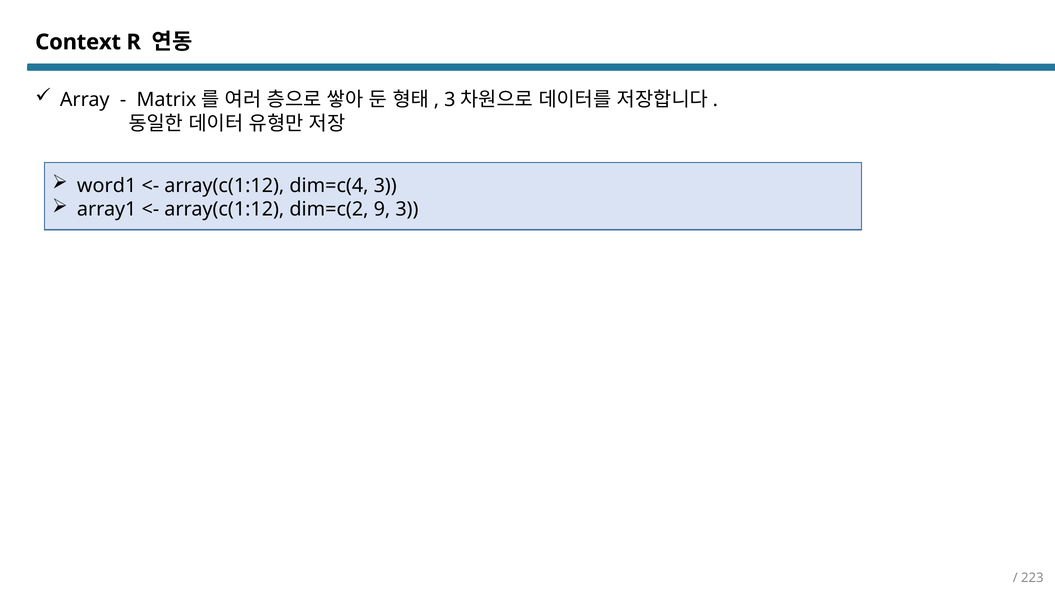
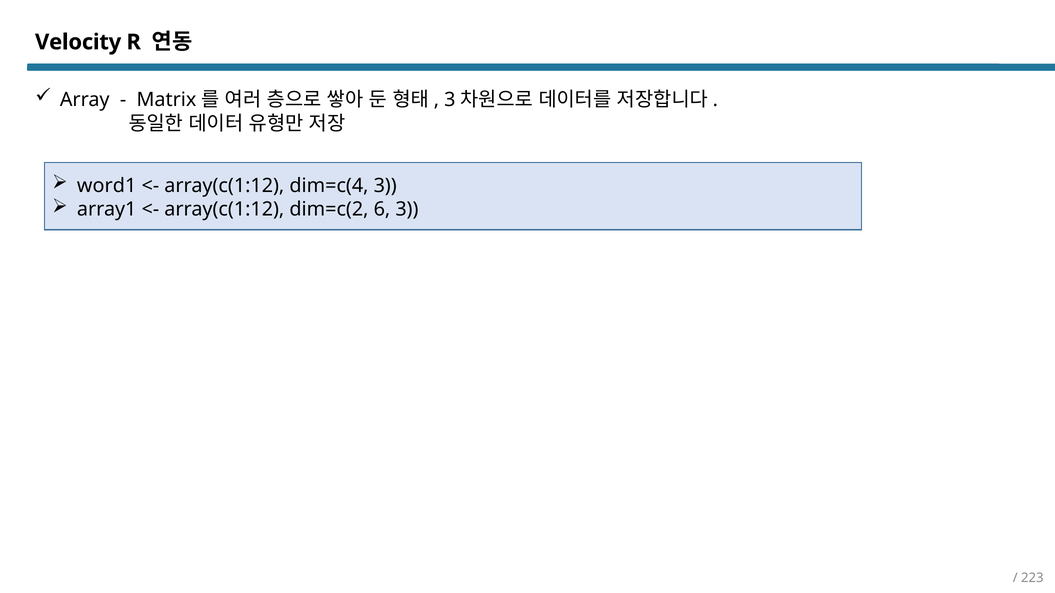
Context: Context -> Velocity (78, 42)
9: 9 -> 6 (382, 209)
